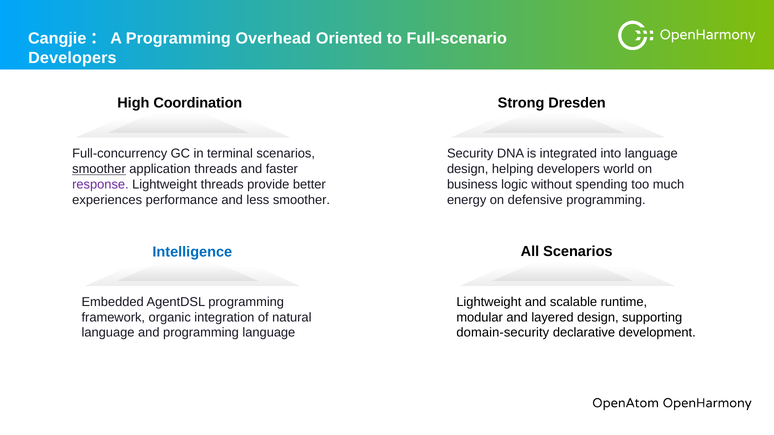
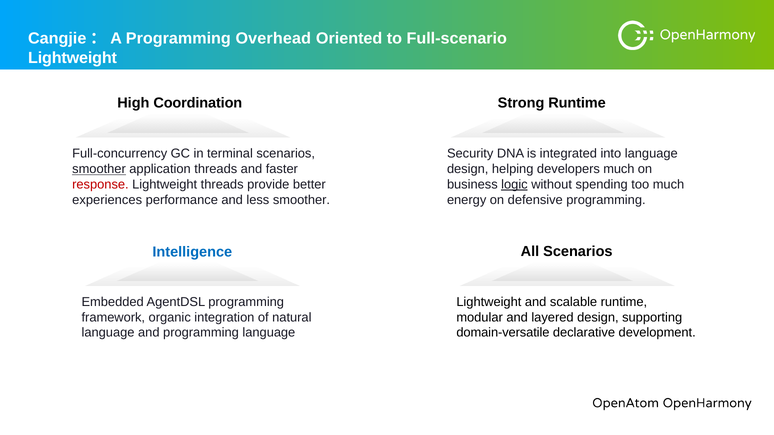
Developers: Developers -> Lightweight (73, 58)
Strong Dresden: Dresden -> Runtime (577, 103)
developers world: world -> much (619, 169)
response colour: purple -> red (100, 185)
logic underline: none -> present (514, 185)
domain-security: domain-security -> domain-versatile (503, 333)
